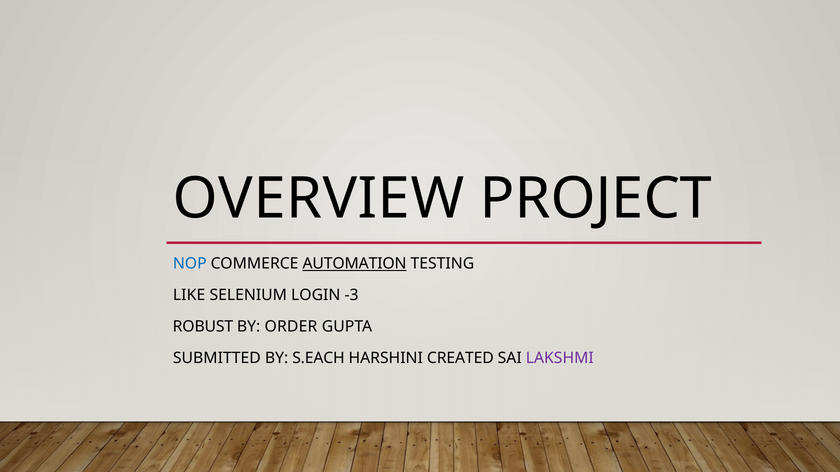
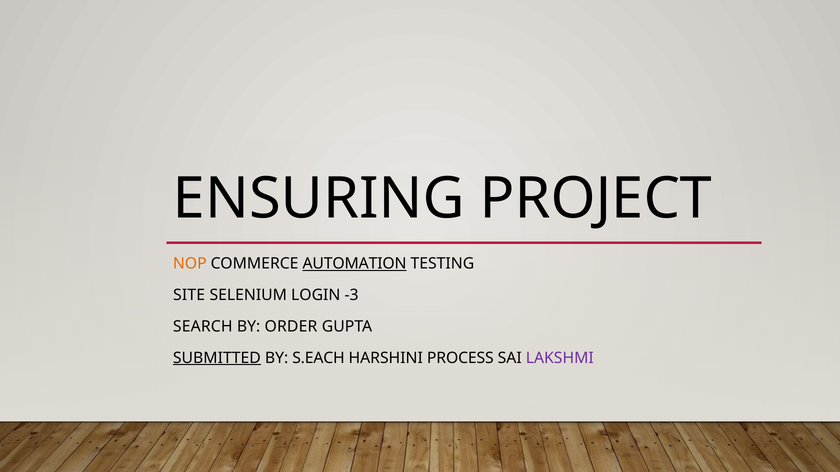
OVERVIEW: OVERVIEW -> ENSURING (319, 199)
NOP colour: blue -> orange (190, 264)
LIKE: LIKE -> SITE (189, 295)
ROBUST: ROBUST -> SEARCH (203, 327)
SUBMITTED underline: none -> present (217, 358)
CREATED: CREATED -> PROCESS (460, 358)
